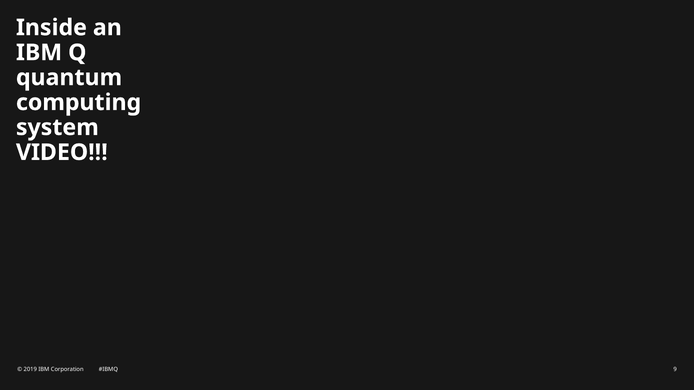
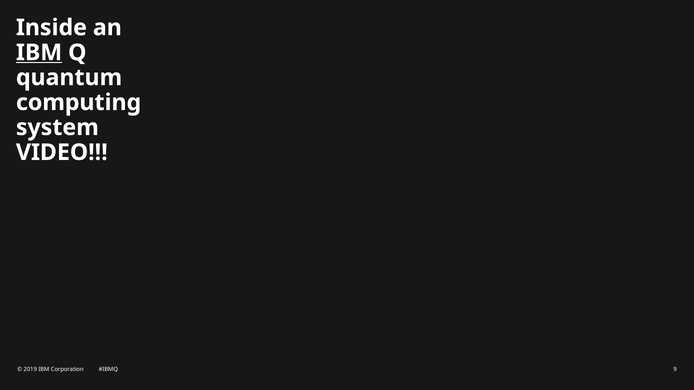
IBM underline: none -> present (39, 53)
